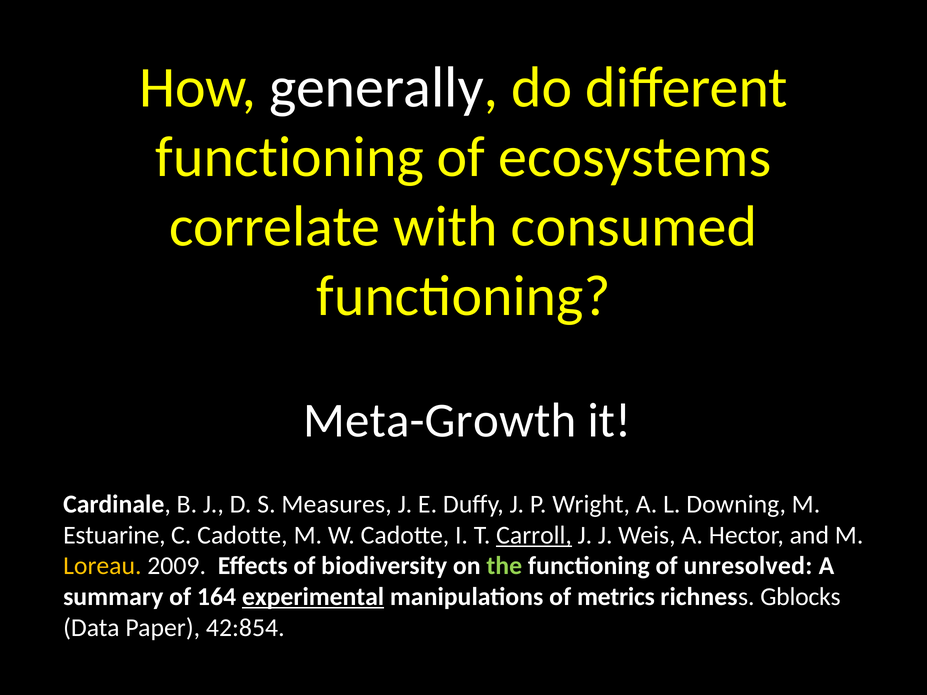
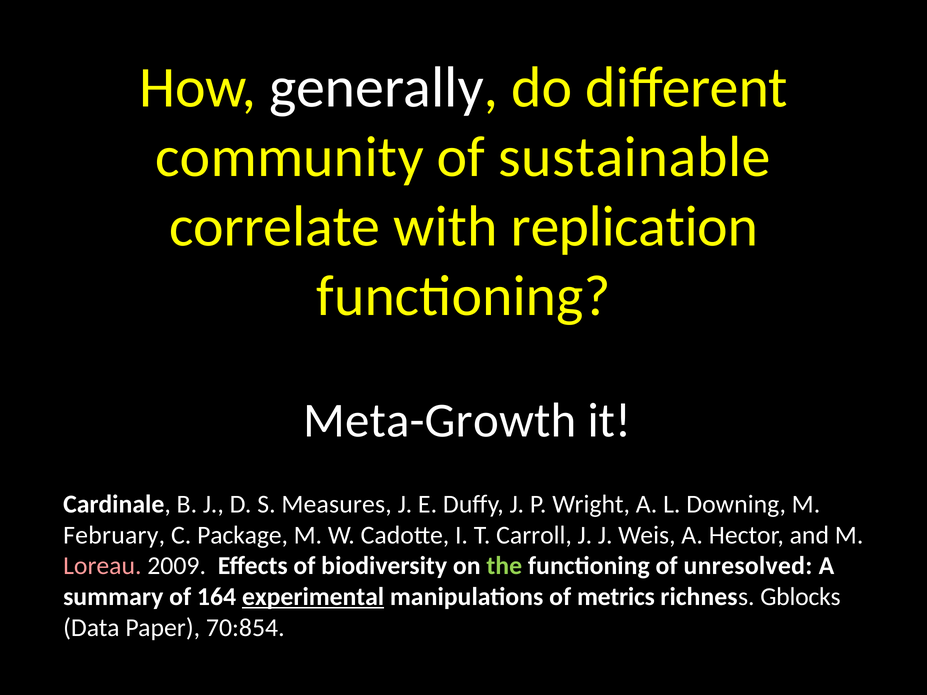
functioning: functioning -> community (289, 157)
ecosystems: ecosystems -> sustainable (634, 157)
consumed: consumed -> replication (634, 227)
Estuarine: Estuarine -> February (114, 535)
C Cadotte: Cadotte -> Package (243, 535)
Carroll underline: present -> none (534, 535)
Loreau colour: yellow -> pink (102, 566)
42:854: 42:854 -> 70:854 (245, 628)
